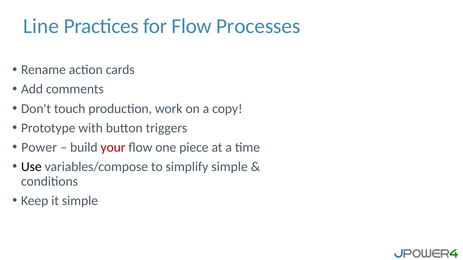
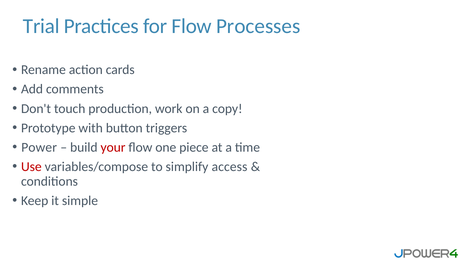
Line: Line -> Trial (41, 26)
Use colour: black -> red (31, 167)
simplify simple: simple -> access (230, 167)
